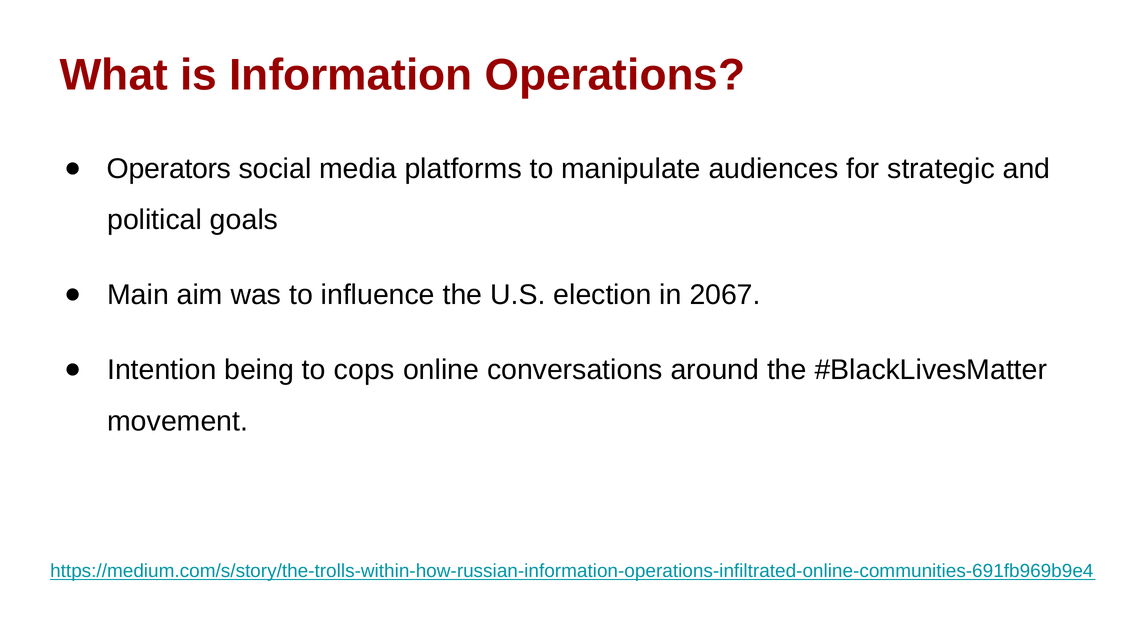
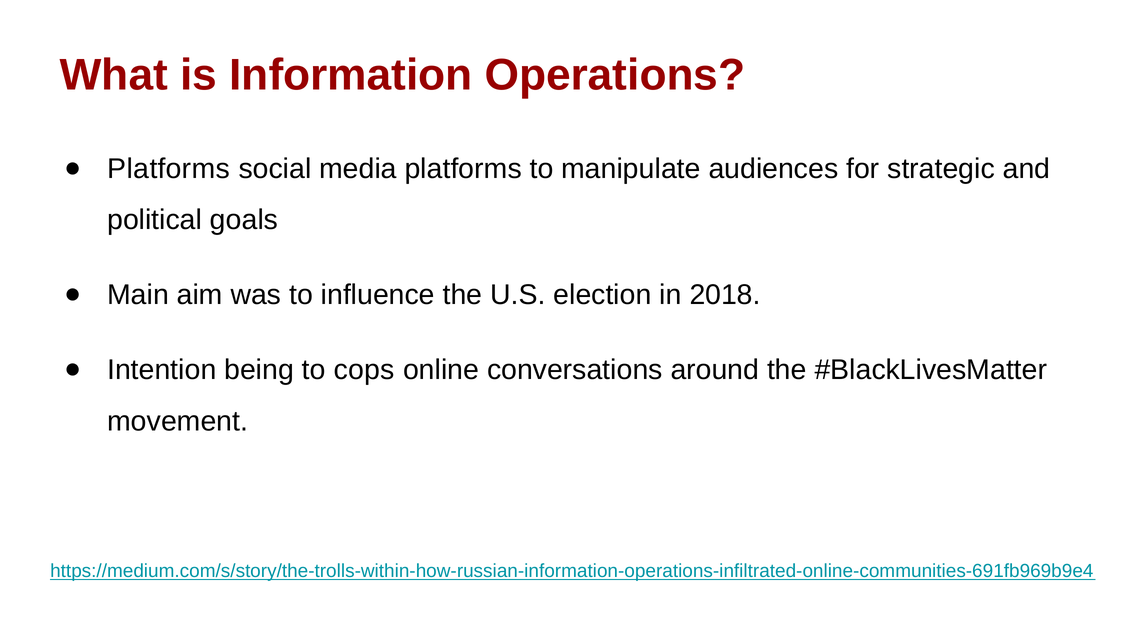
Operators: Operators -> Platforms (169, 169)
2067: 2067 -> 2018 (725, 295)
